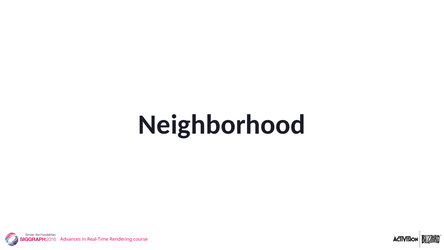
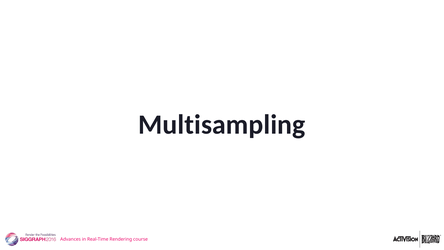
Neighborhood: Neighborhood -> Multisampling (222, 125)
